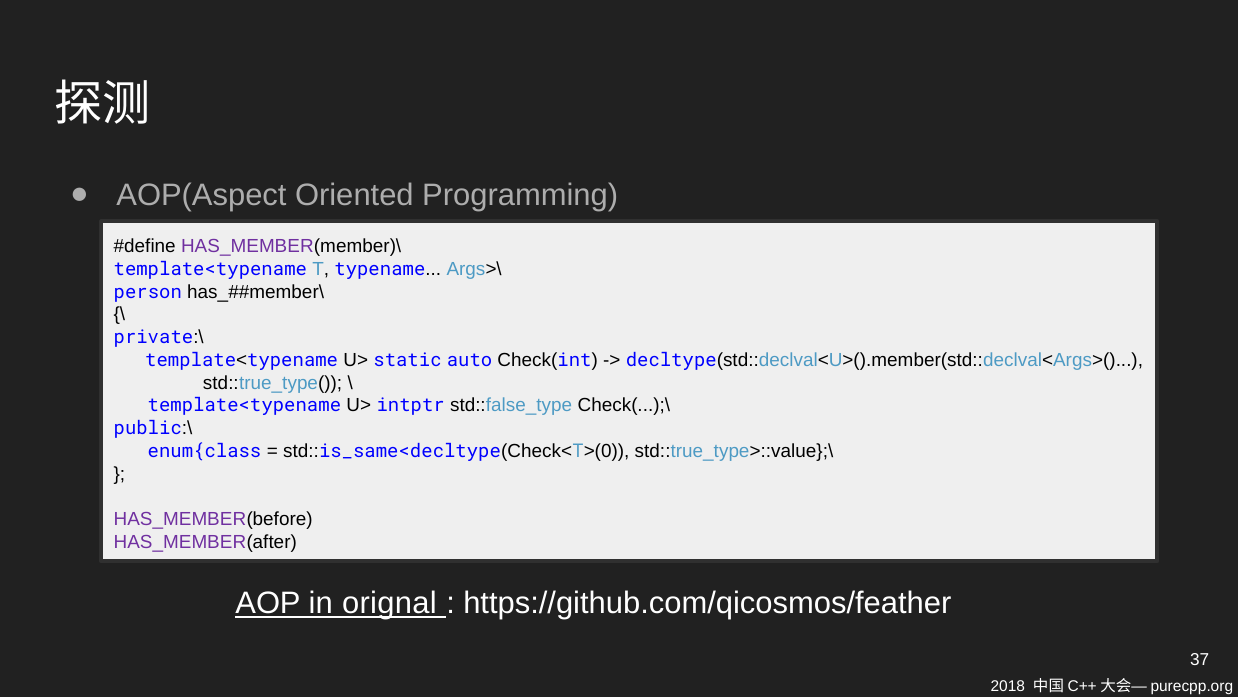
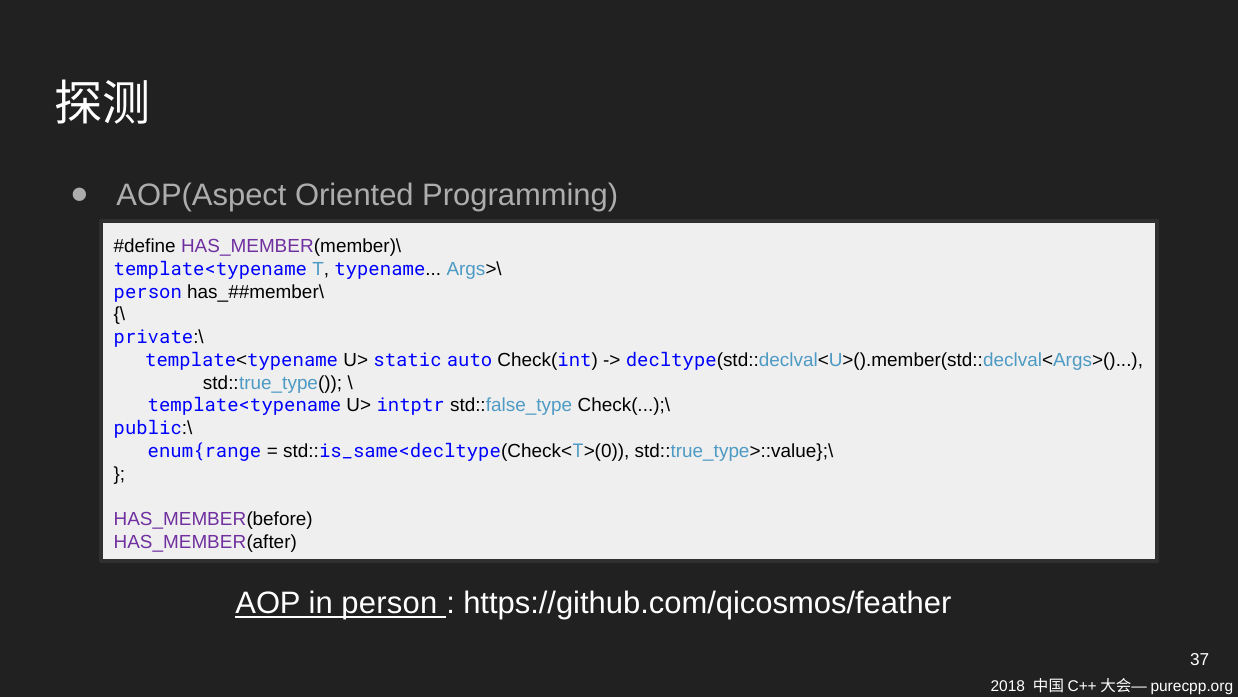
enum{class: enum{class -> enum{range (205, 451)
in orignal: orignal -> person (389, 603)
